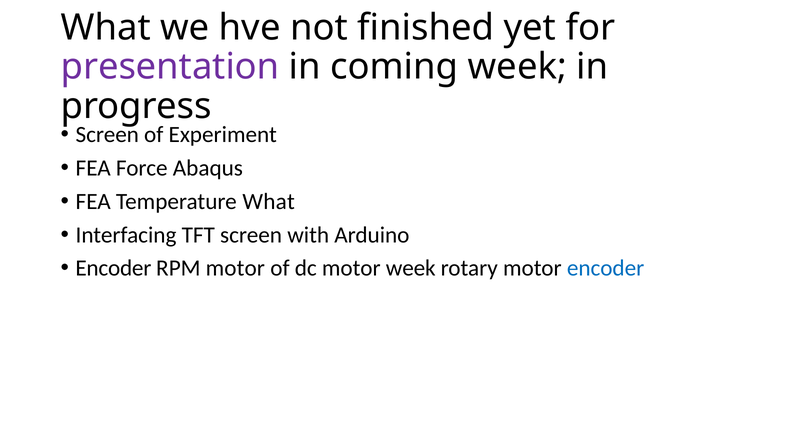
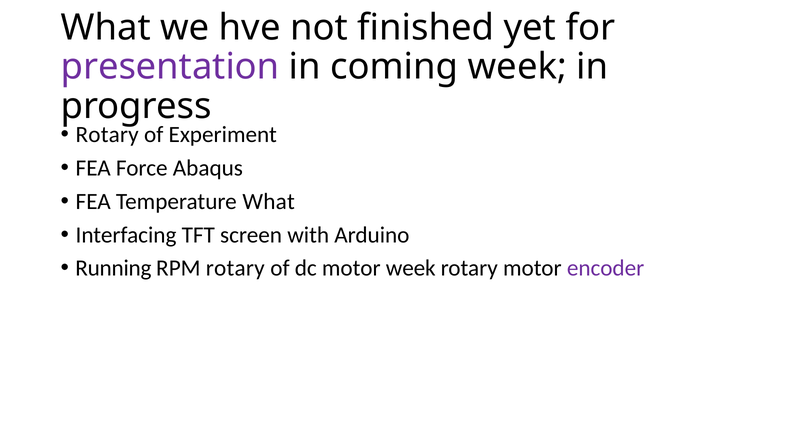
Screen: Screen -> Rotary (107, 135)
Encoder: Encoder -> Running (113, 268)
RPM motor: motor -> rotary (235, 268)
encoder colour: blue -> purple (606, 268)
